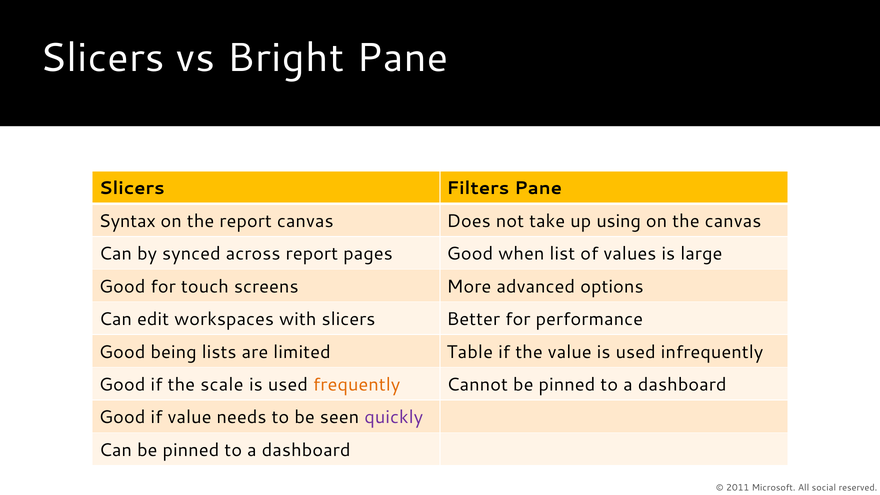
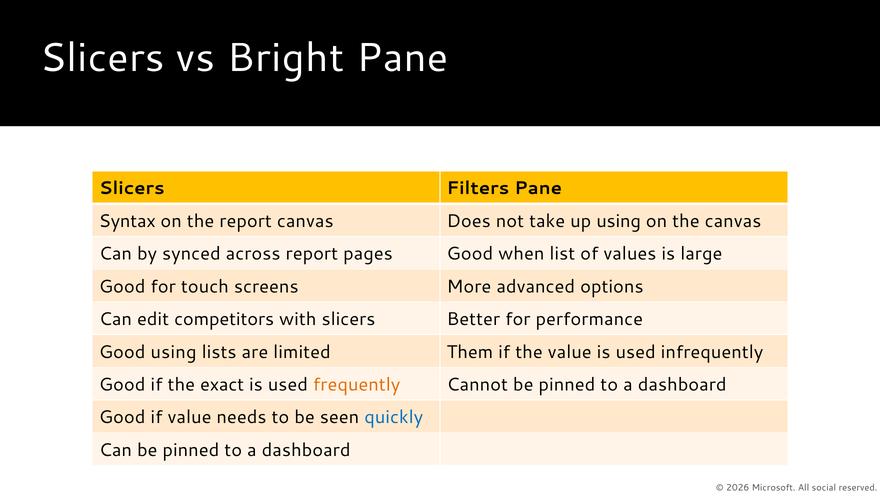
workspaces: workspaces -> competitors (224, 319)
Good being: being -> using (174, 352)
Table: Table -> Them (470, 352)
scale: scale -> exact (222, 385)
quickly colour: purple -> blue (394, 417)
2011: 2011 -> 2026 (738, 488)
